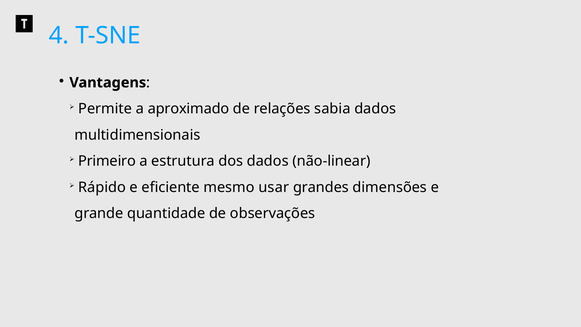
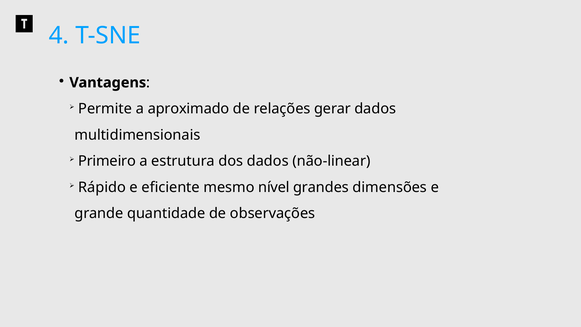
sabia: sabia -> gerar (333, 109)
usar: usar -> nível (274, 187)
